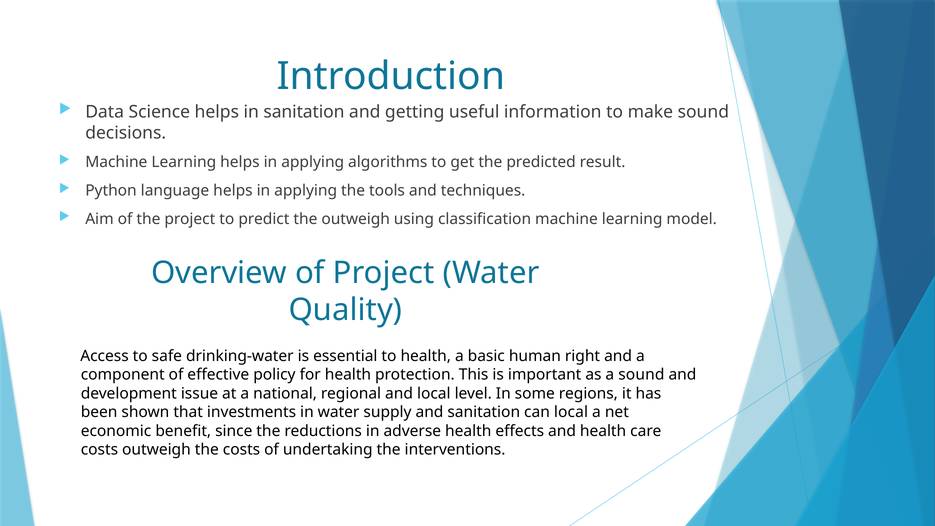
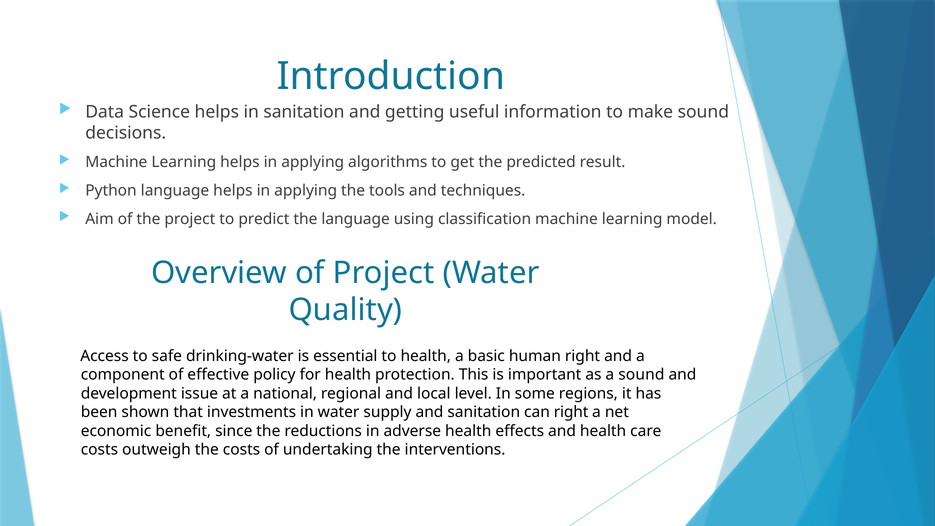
the outweigh: outweigh -> language (356, 219)
can local: local -> right (571, 412)
